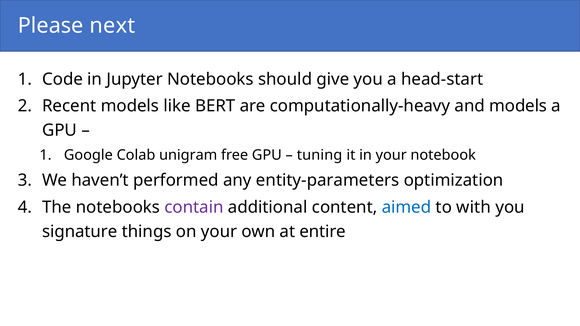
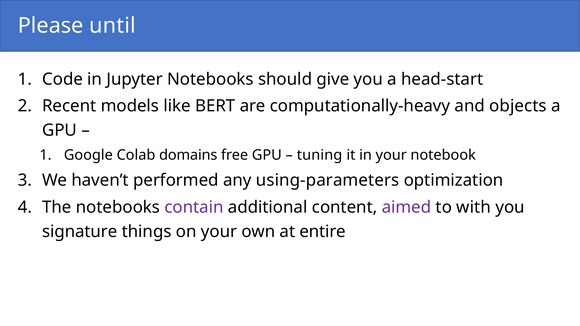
next: next -> until (112, 26)
and models: models -> objects (518, 106)
unigram: unigram -> domains (188, 155)
entity-parameters: entity-parameters -> using-parameters (328, 181)
aimed colour: blue -> purple (406, 207)
